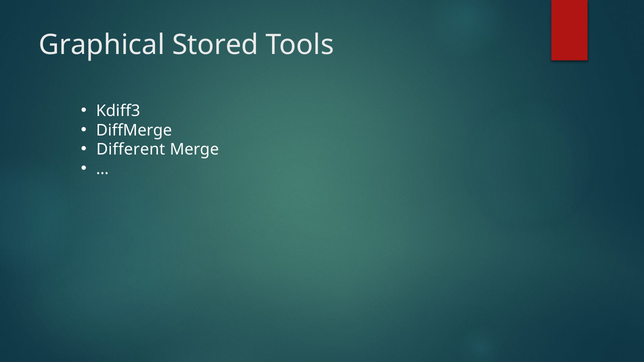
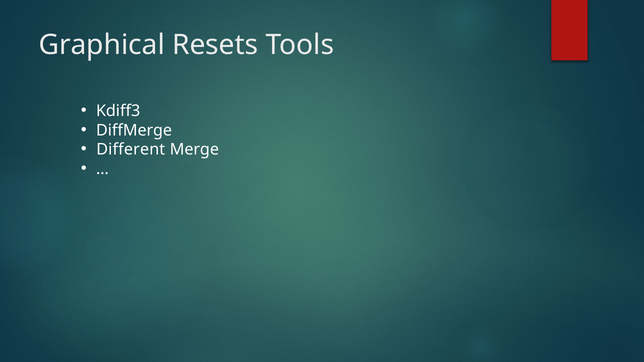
Stored: Stored -> Resets (215, 45)
